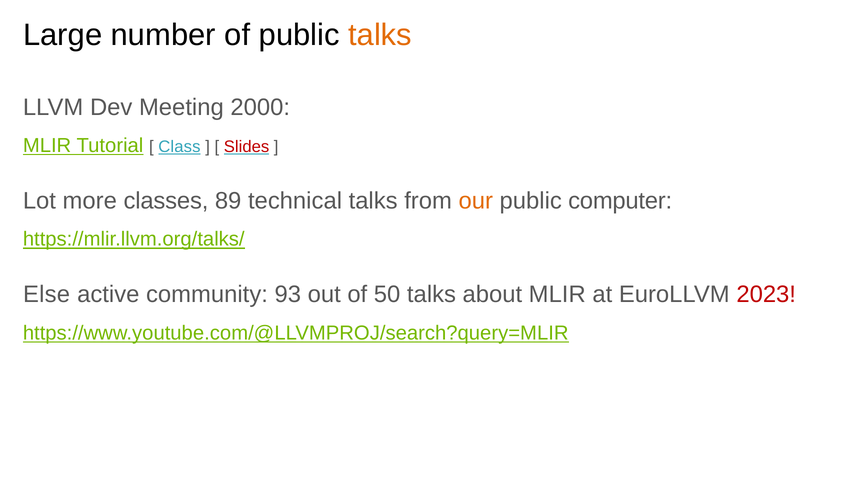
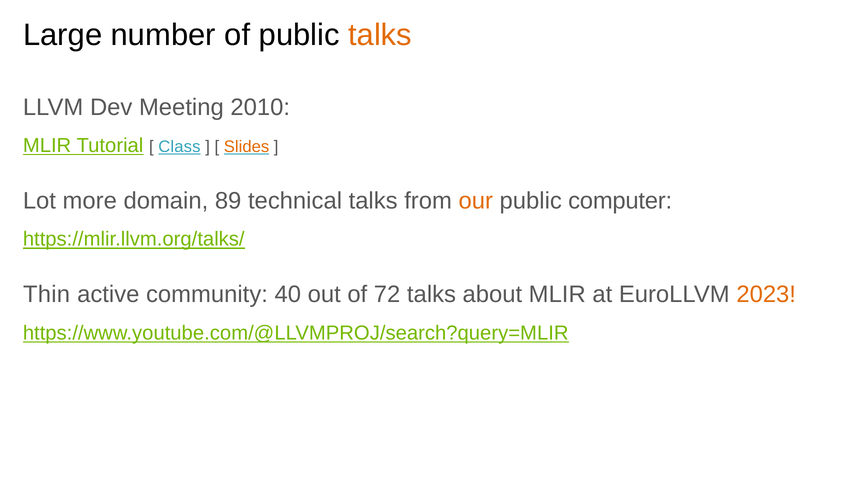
2000: 2000 -> 2010 (260, 107)
Slides colour: red -> orange (247, 147)
classes: classes -> domain (166, 201)
Else: Else -> Thin (47, 295)
93: 93 -> 40 (288, 295)
50: 50 -> 72 (387, 295)
2023 colour: red -> orange (766, 295)
